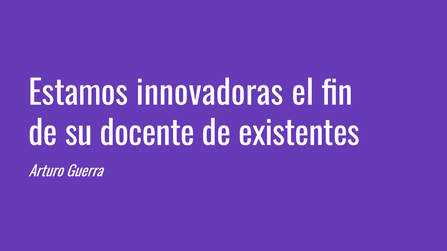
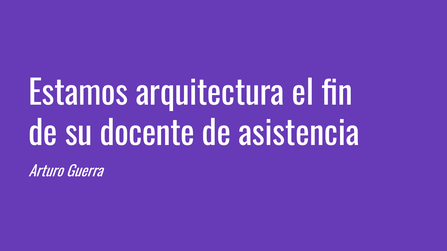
innovadoras: innovadoras -> arquitectura (210, 94)
existentes: existentes -> asistencia (299, 134)
